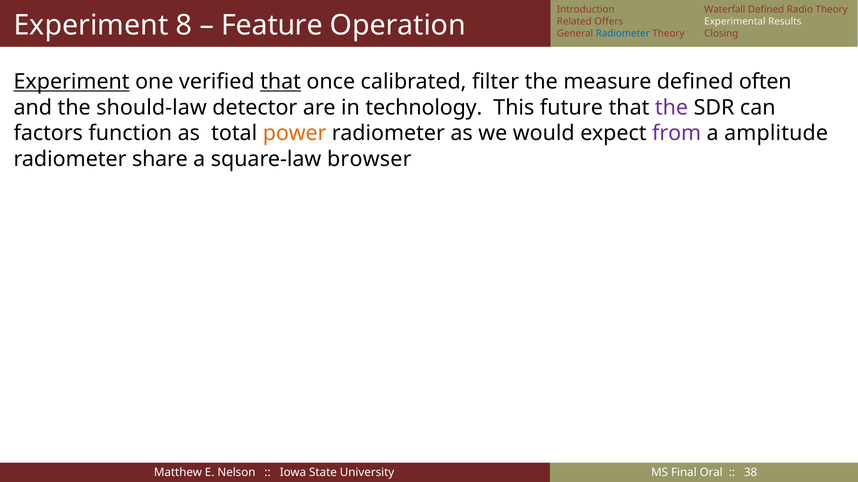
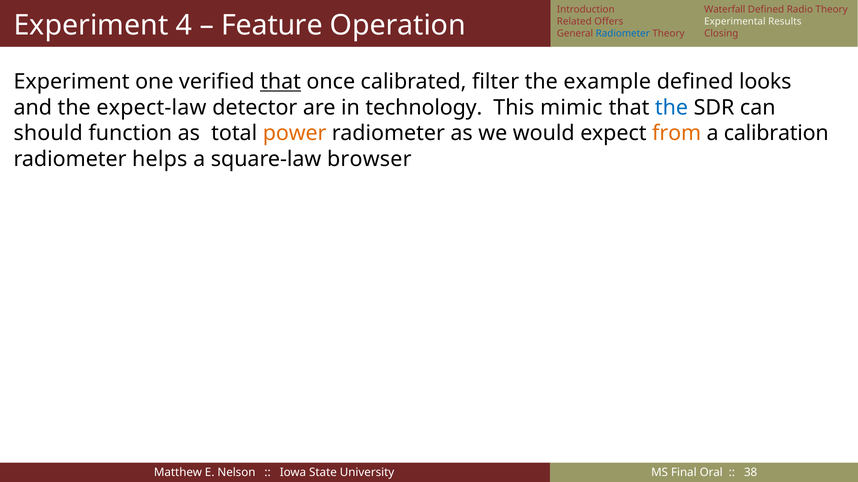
8: 8 -> 4 (184, 25)
Experiment underline: present -> none (72, 82)
measure: measure -> example (607, 82)
often: often -> looks (765, 82)
should-law: should-law -> expect-law (151, 108)
future: future -> mimic (571, 108)
the colour: purple -> blue (672, 108)
factors: factors -> should (48, 133)
from colour: purple -> orange (677, 133)
amplitude: amplitude -> calibration (776, 133)
share: share -> helps (160, 159)
